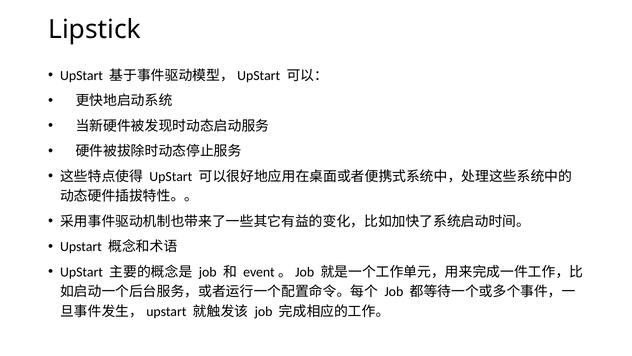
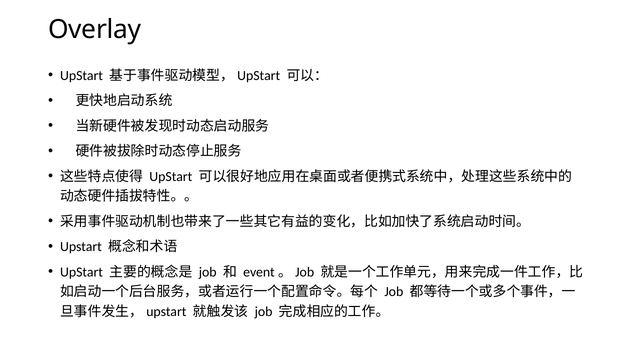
Lipstick: Lipstick -> Overlay (95, 29)
